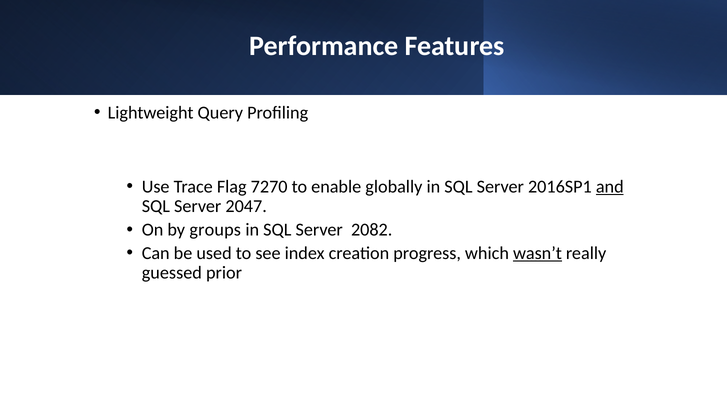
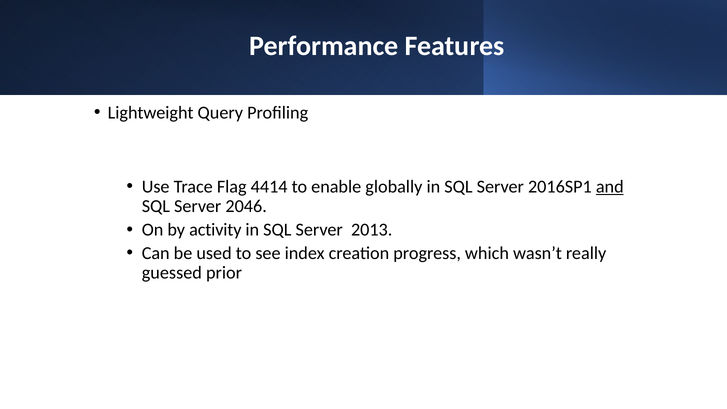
7270: 7270 -> 4414 (269, 187)
2047: 2047 -> 2046 (246, 206)
groups: groups -> activity (215, 230)
2082: 2082 -> 2013 (372, 230)
wasn’t underline: present -> none (537, 253)
